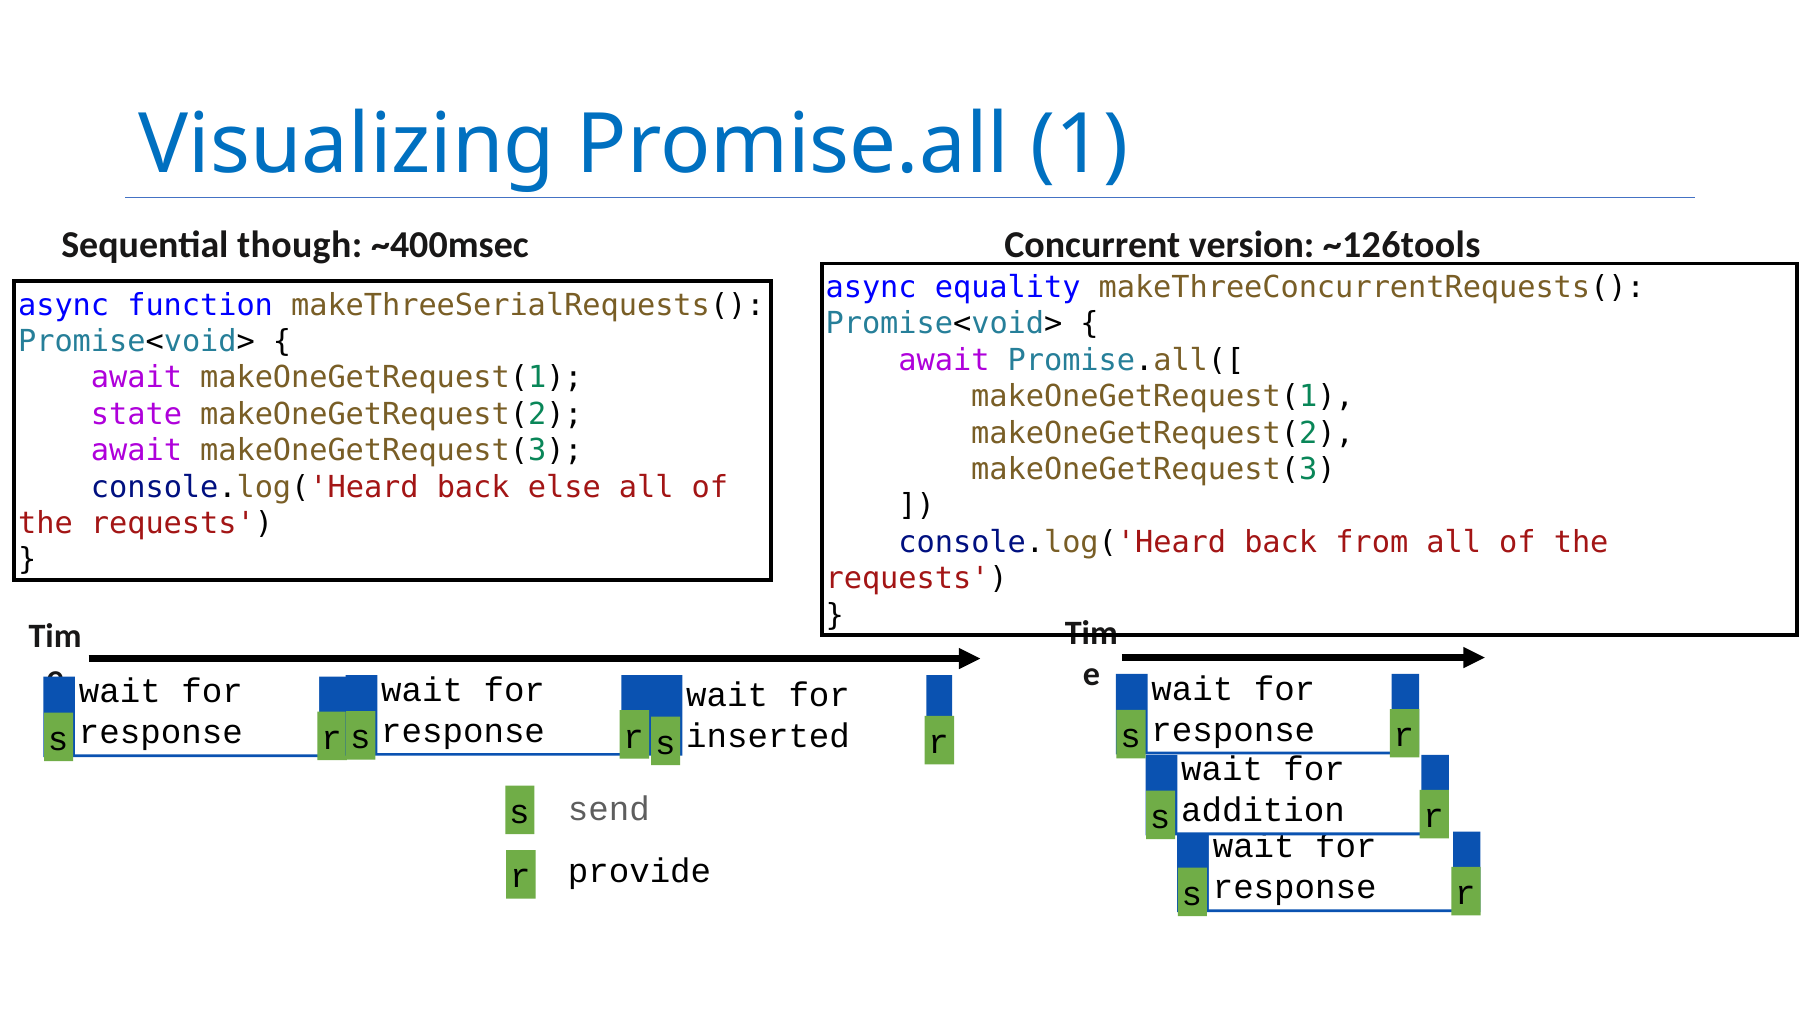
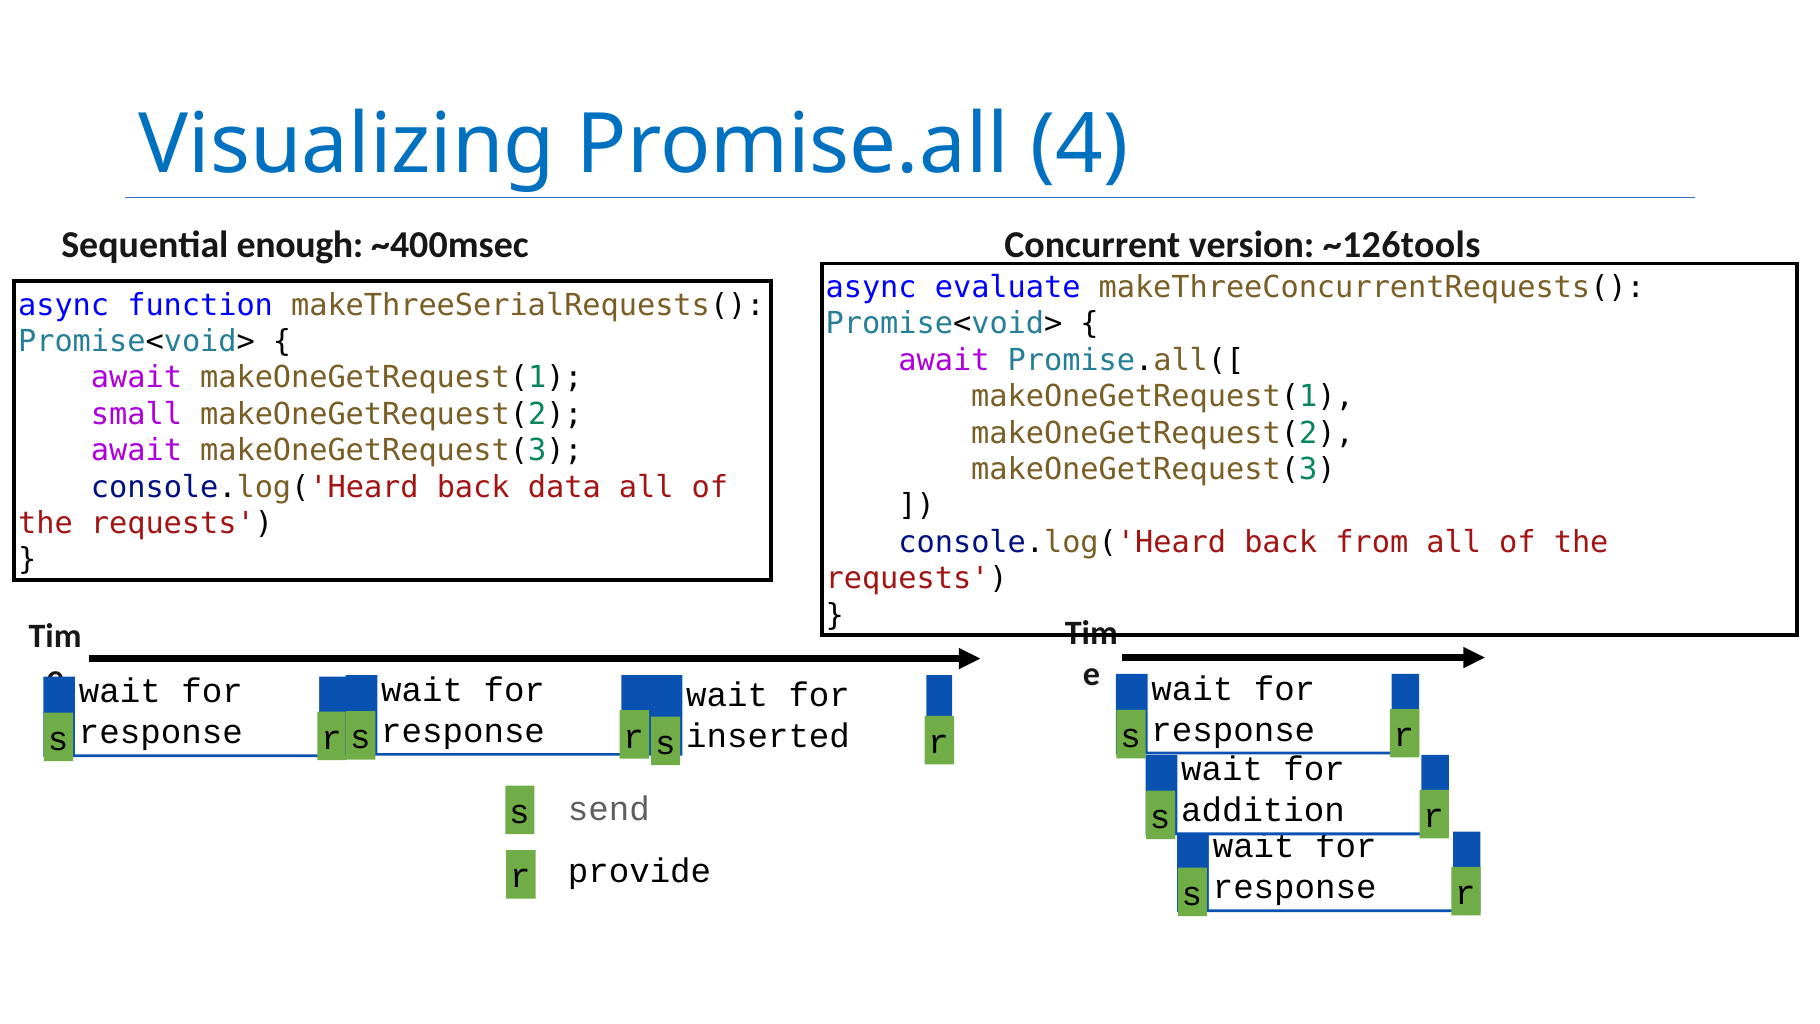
1: 1 -> 4 (1079, 145)
though: though -> enough (300, 245)
equality: equality -> evaluate (1008, 287)
state: state -> small (137, 414)
else: else -> data (564, 487)
